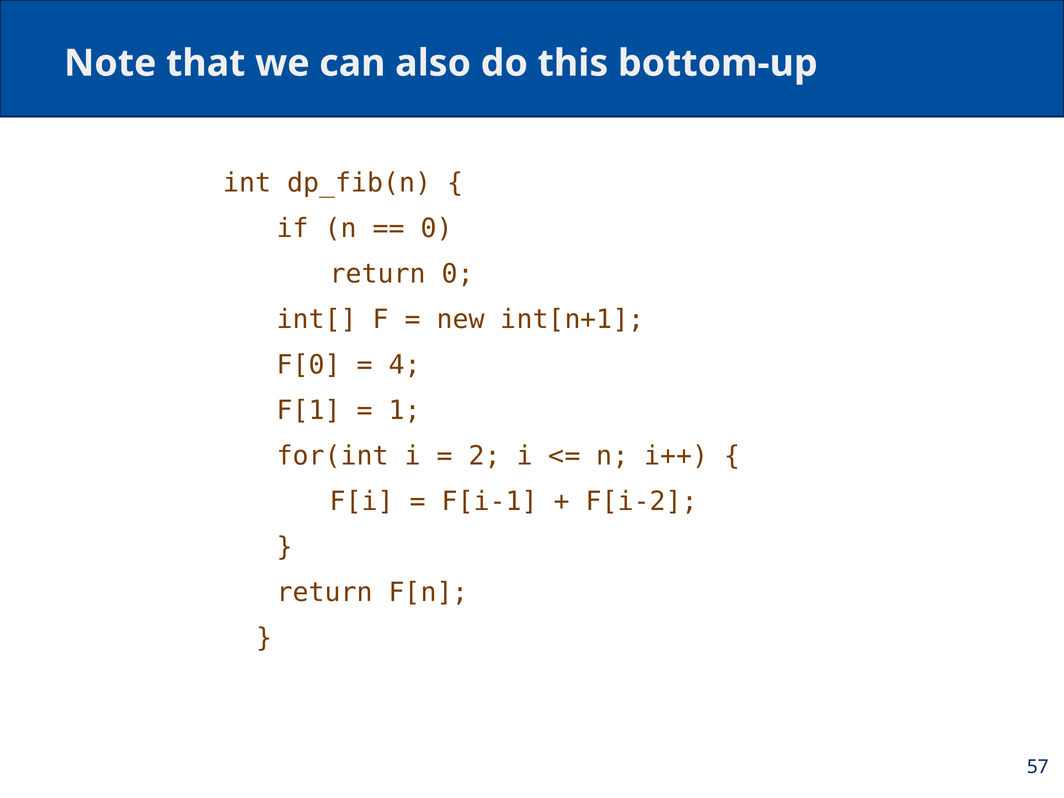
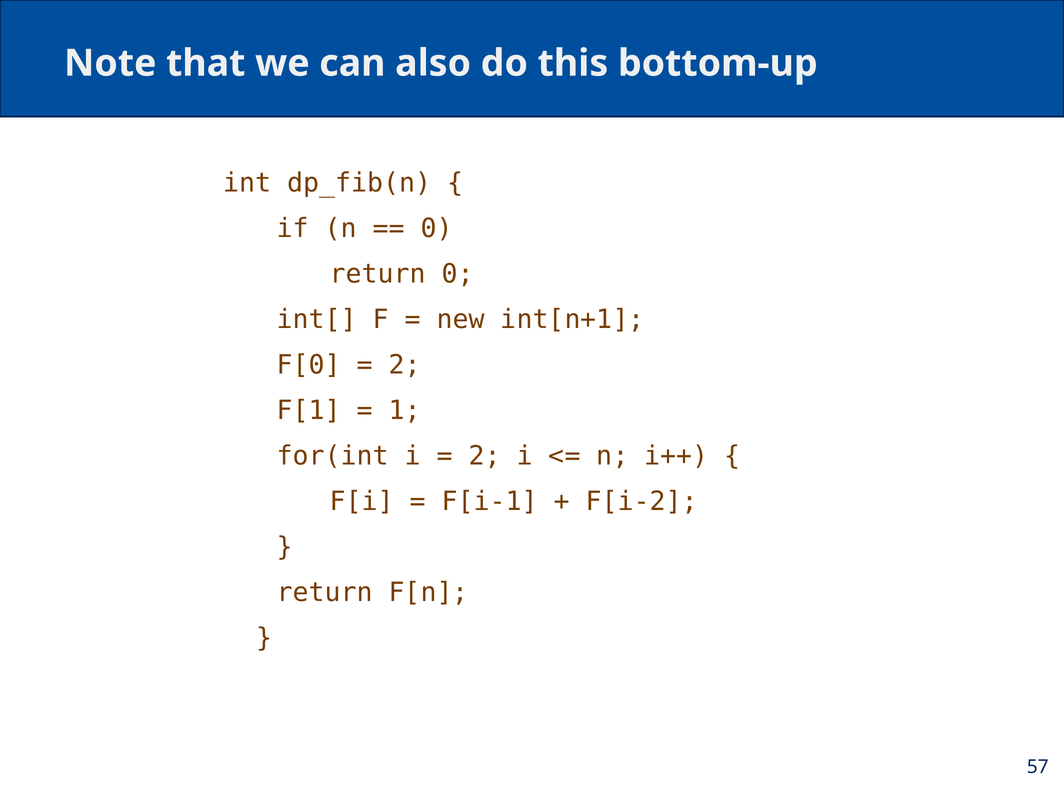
4: 4 -> 2 (405, 365)
